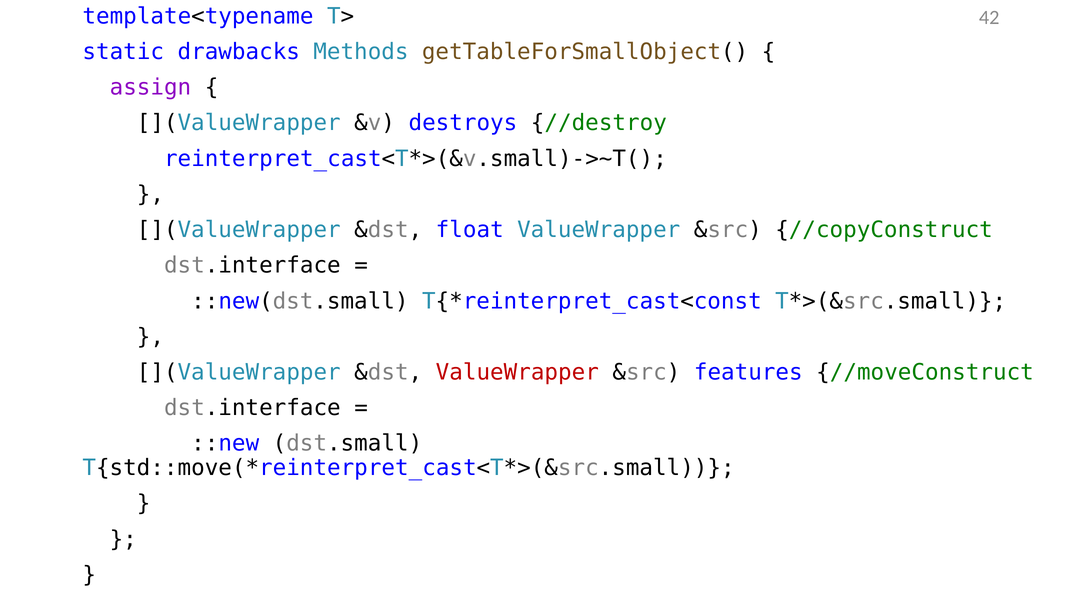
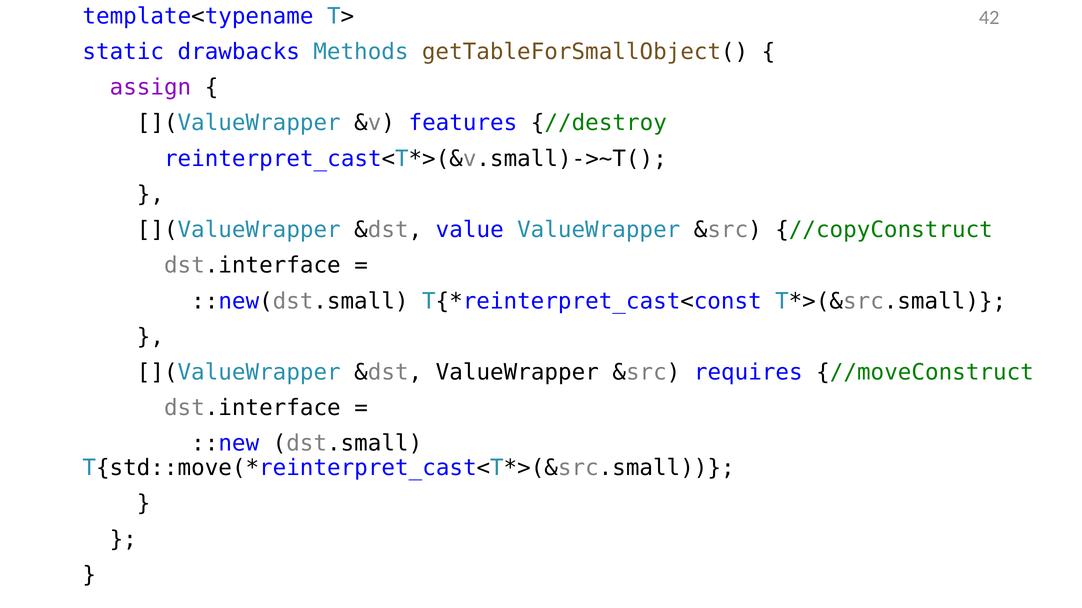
destroys: destroys -> features (463, 123)
float: float -> value (470, 230)
ValueWrapper colour: red -> black (517, 373)
features: features -> requires (748, 373)
